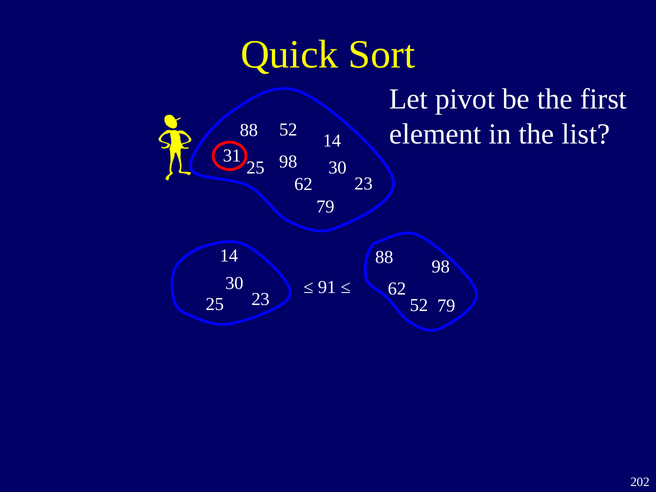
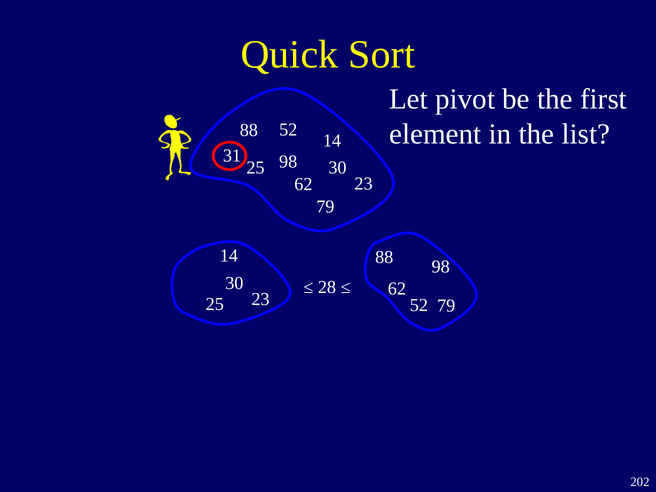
91: 91 -> 28 (327, 287)
